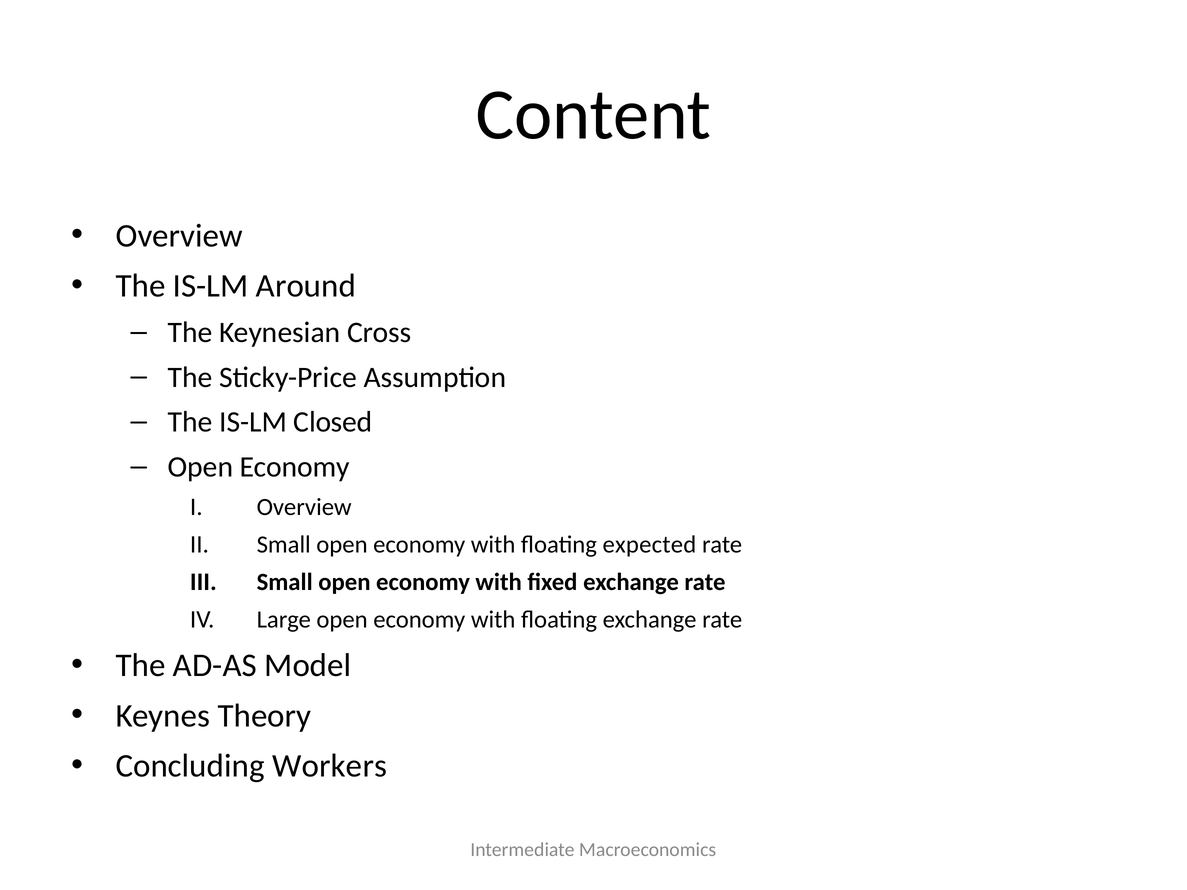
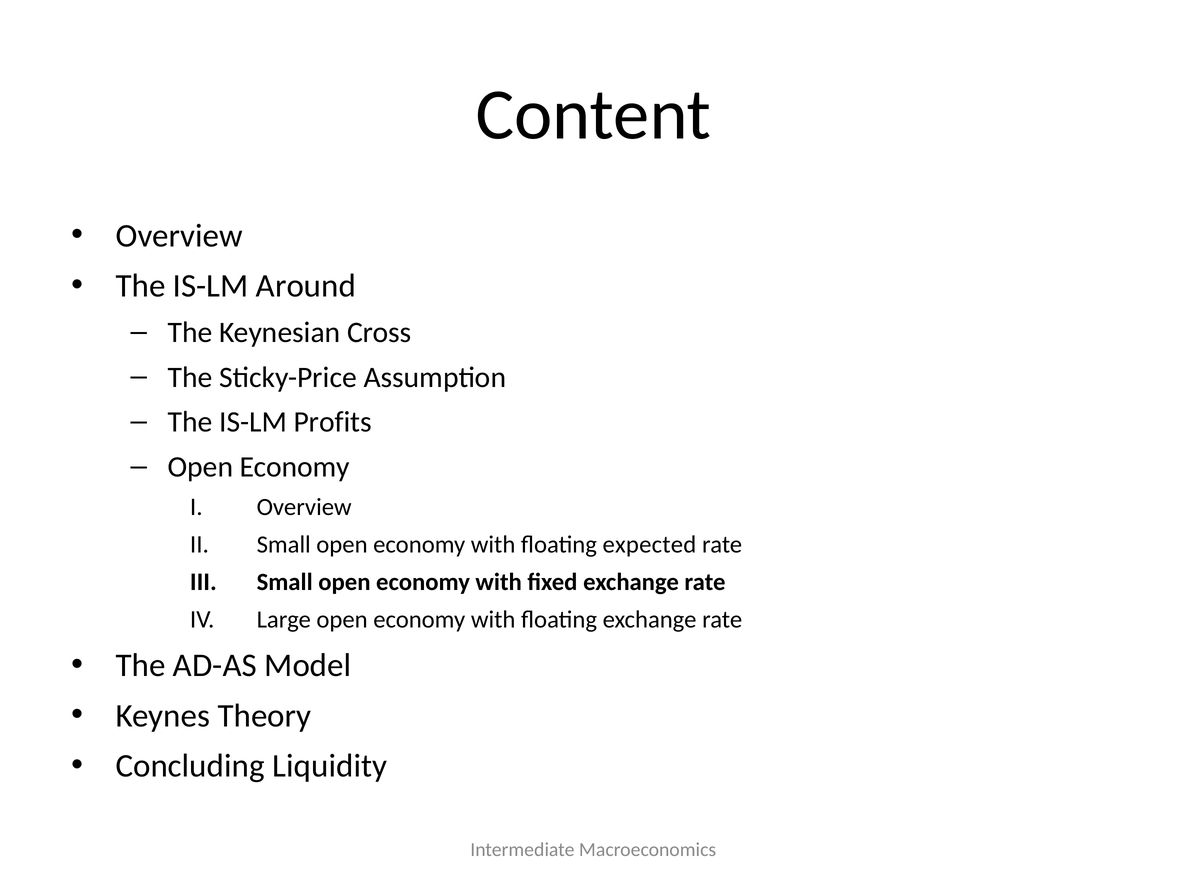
Closed: Closed -> Profits (333, 422)
Workers: Workers -> Liquidity (330, 766)
